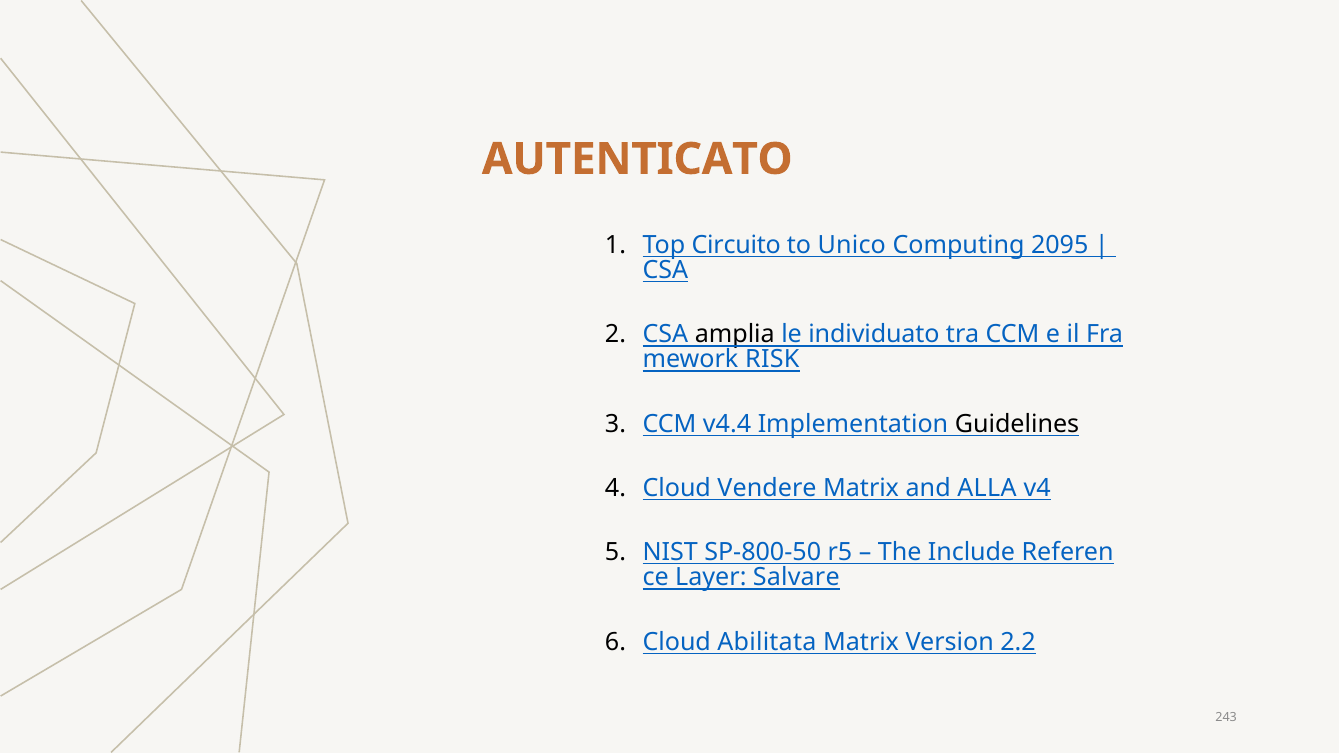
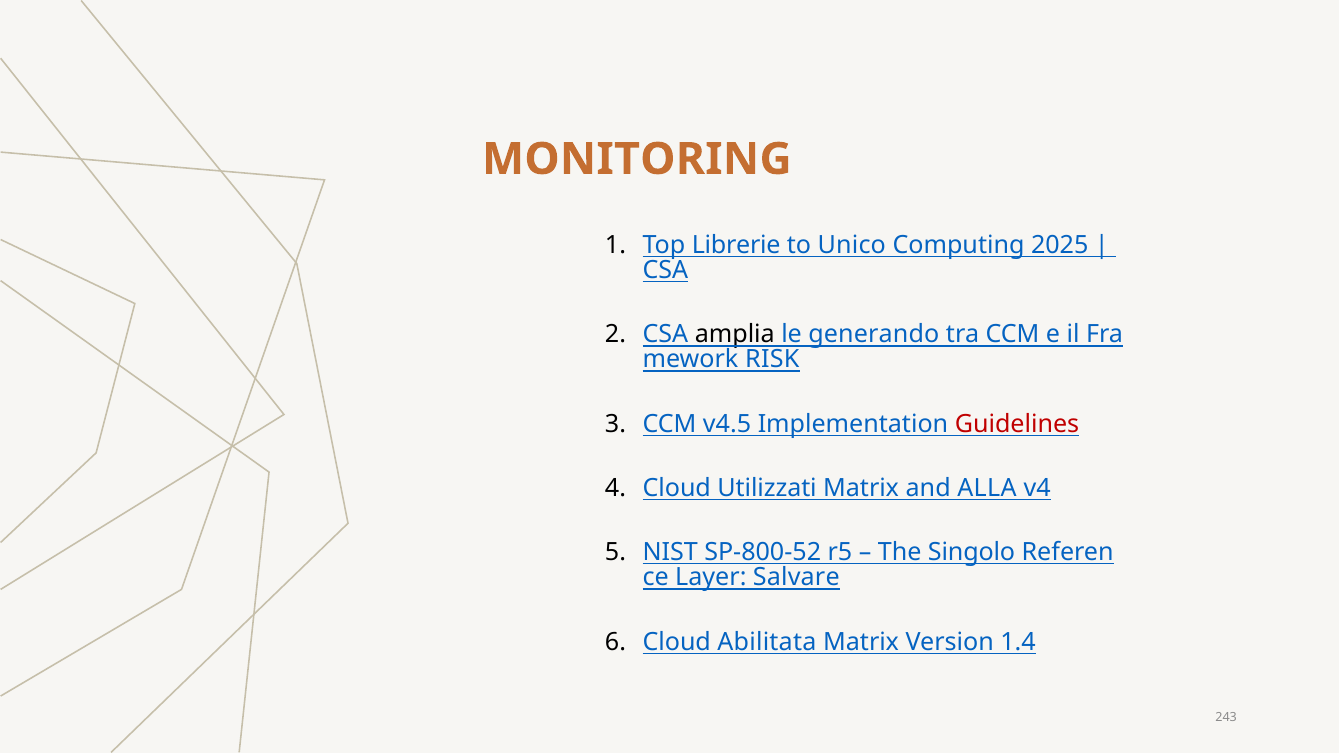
AUTENTICATO: AUTENTICATO -> MONITORING (637, 159)
Circuito: Circuito -> Librerie (736, 245)
2095: 2095 -> 2025 (1060, 245)
individuato: individuato -> generando (874, 335)
v4.4: v4.4 -> v4.5 (727, 424)
Guidelines colour: black -> red (1017, 424)
Vendere: Vendere -> Utilizzati (767, 488)
SP-800-50: SP-800-50 -> SP-800-52 (763, 553)
Include: Include -> Singolo (972, 553)
2.2: 2.2 -> 1.4 (1018, 642)
